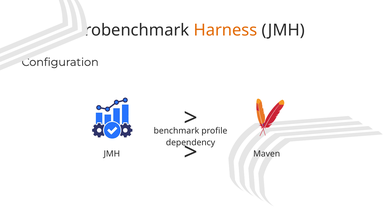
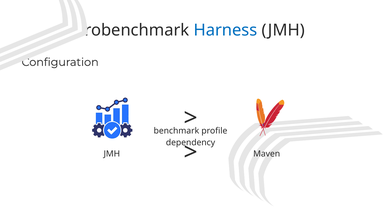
Harness colour: orange -> blue (225, 30)
